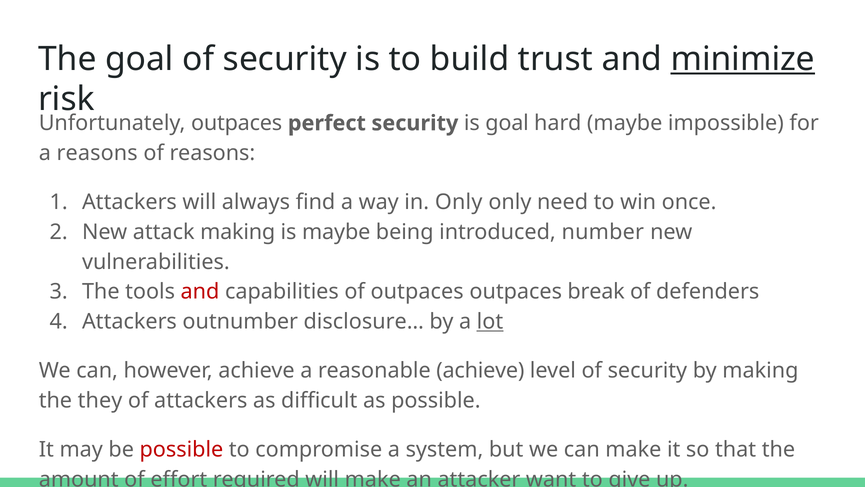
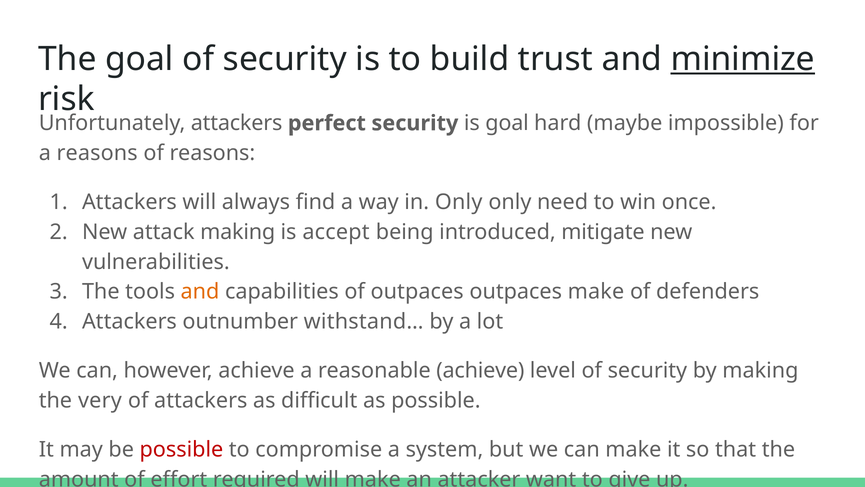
Unfortunately outpaces: outpaces -> attackers (237, 123)
is maybe: maybe -> accept (336, 232)
number: number -> mitigate (603, 232)
and colour: red -> orange (200, 291)
outpaces break: break -> make (596, 291)
disclosure…: disclosure… -> withstand… (364, 321)
lot underline: present -> none (490, 321)
they: they -> very (100, 400)
